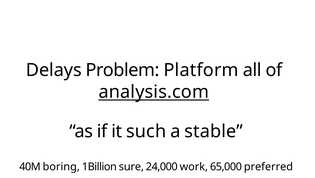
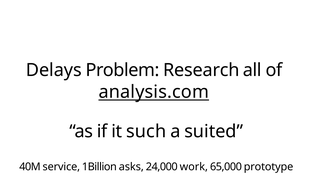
Platform: Platform -> Research (201, 70)
stable: stable -> suited (214, 131)
boring: boring -> service (61, 166)
sure: sure -> asks (131, 166)
preferred: preferred -> prototype (269, 166)
